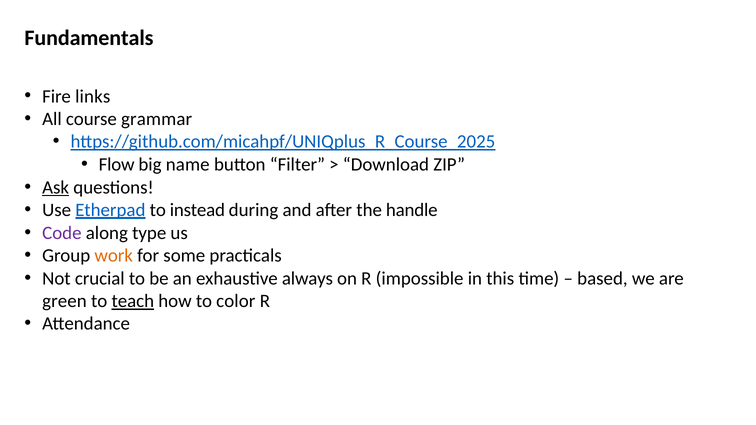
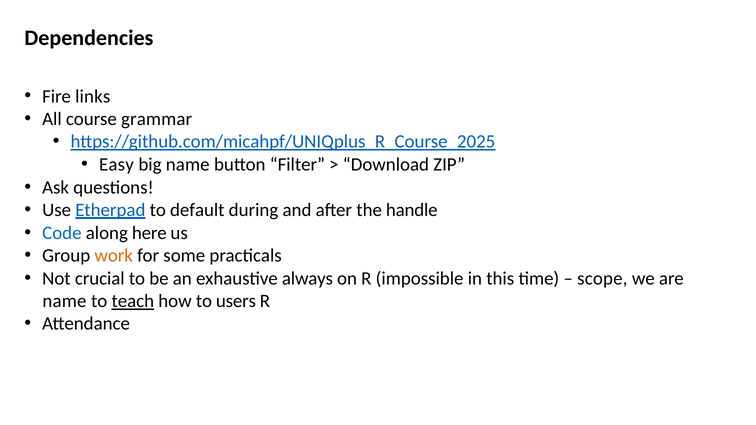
Fundamentals: Fundamentals -> Dependencies (89, 38)
Flow: Flow -> Easy (116, 165)
Ask underline: present -> none (56, 187)
instead: instead -> default (197, 210)
Code colour: purple -> blue (62, 233)
type: type -> here (149, 233)
based: based -> scope (602, 279)
green: green -> name (64, 301)
color: color -> users (236, 301)
